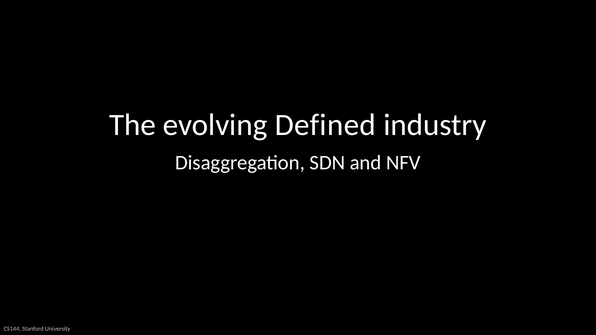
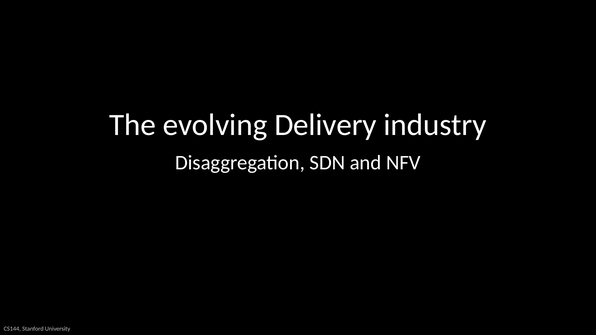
Defined: Defined -> Delivery (325, 125)
